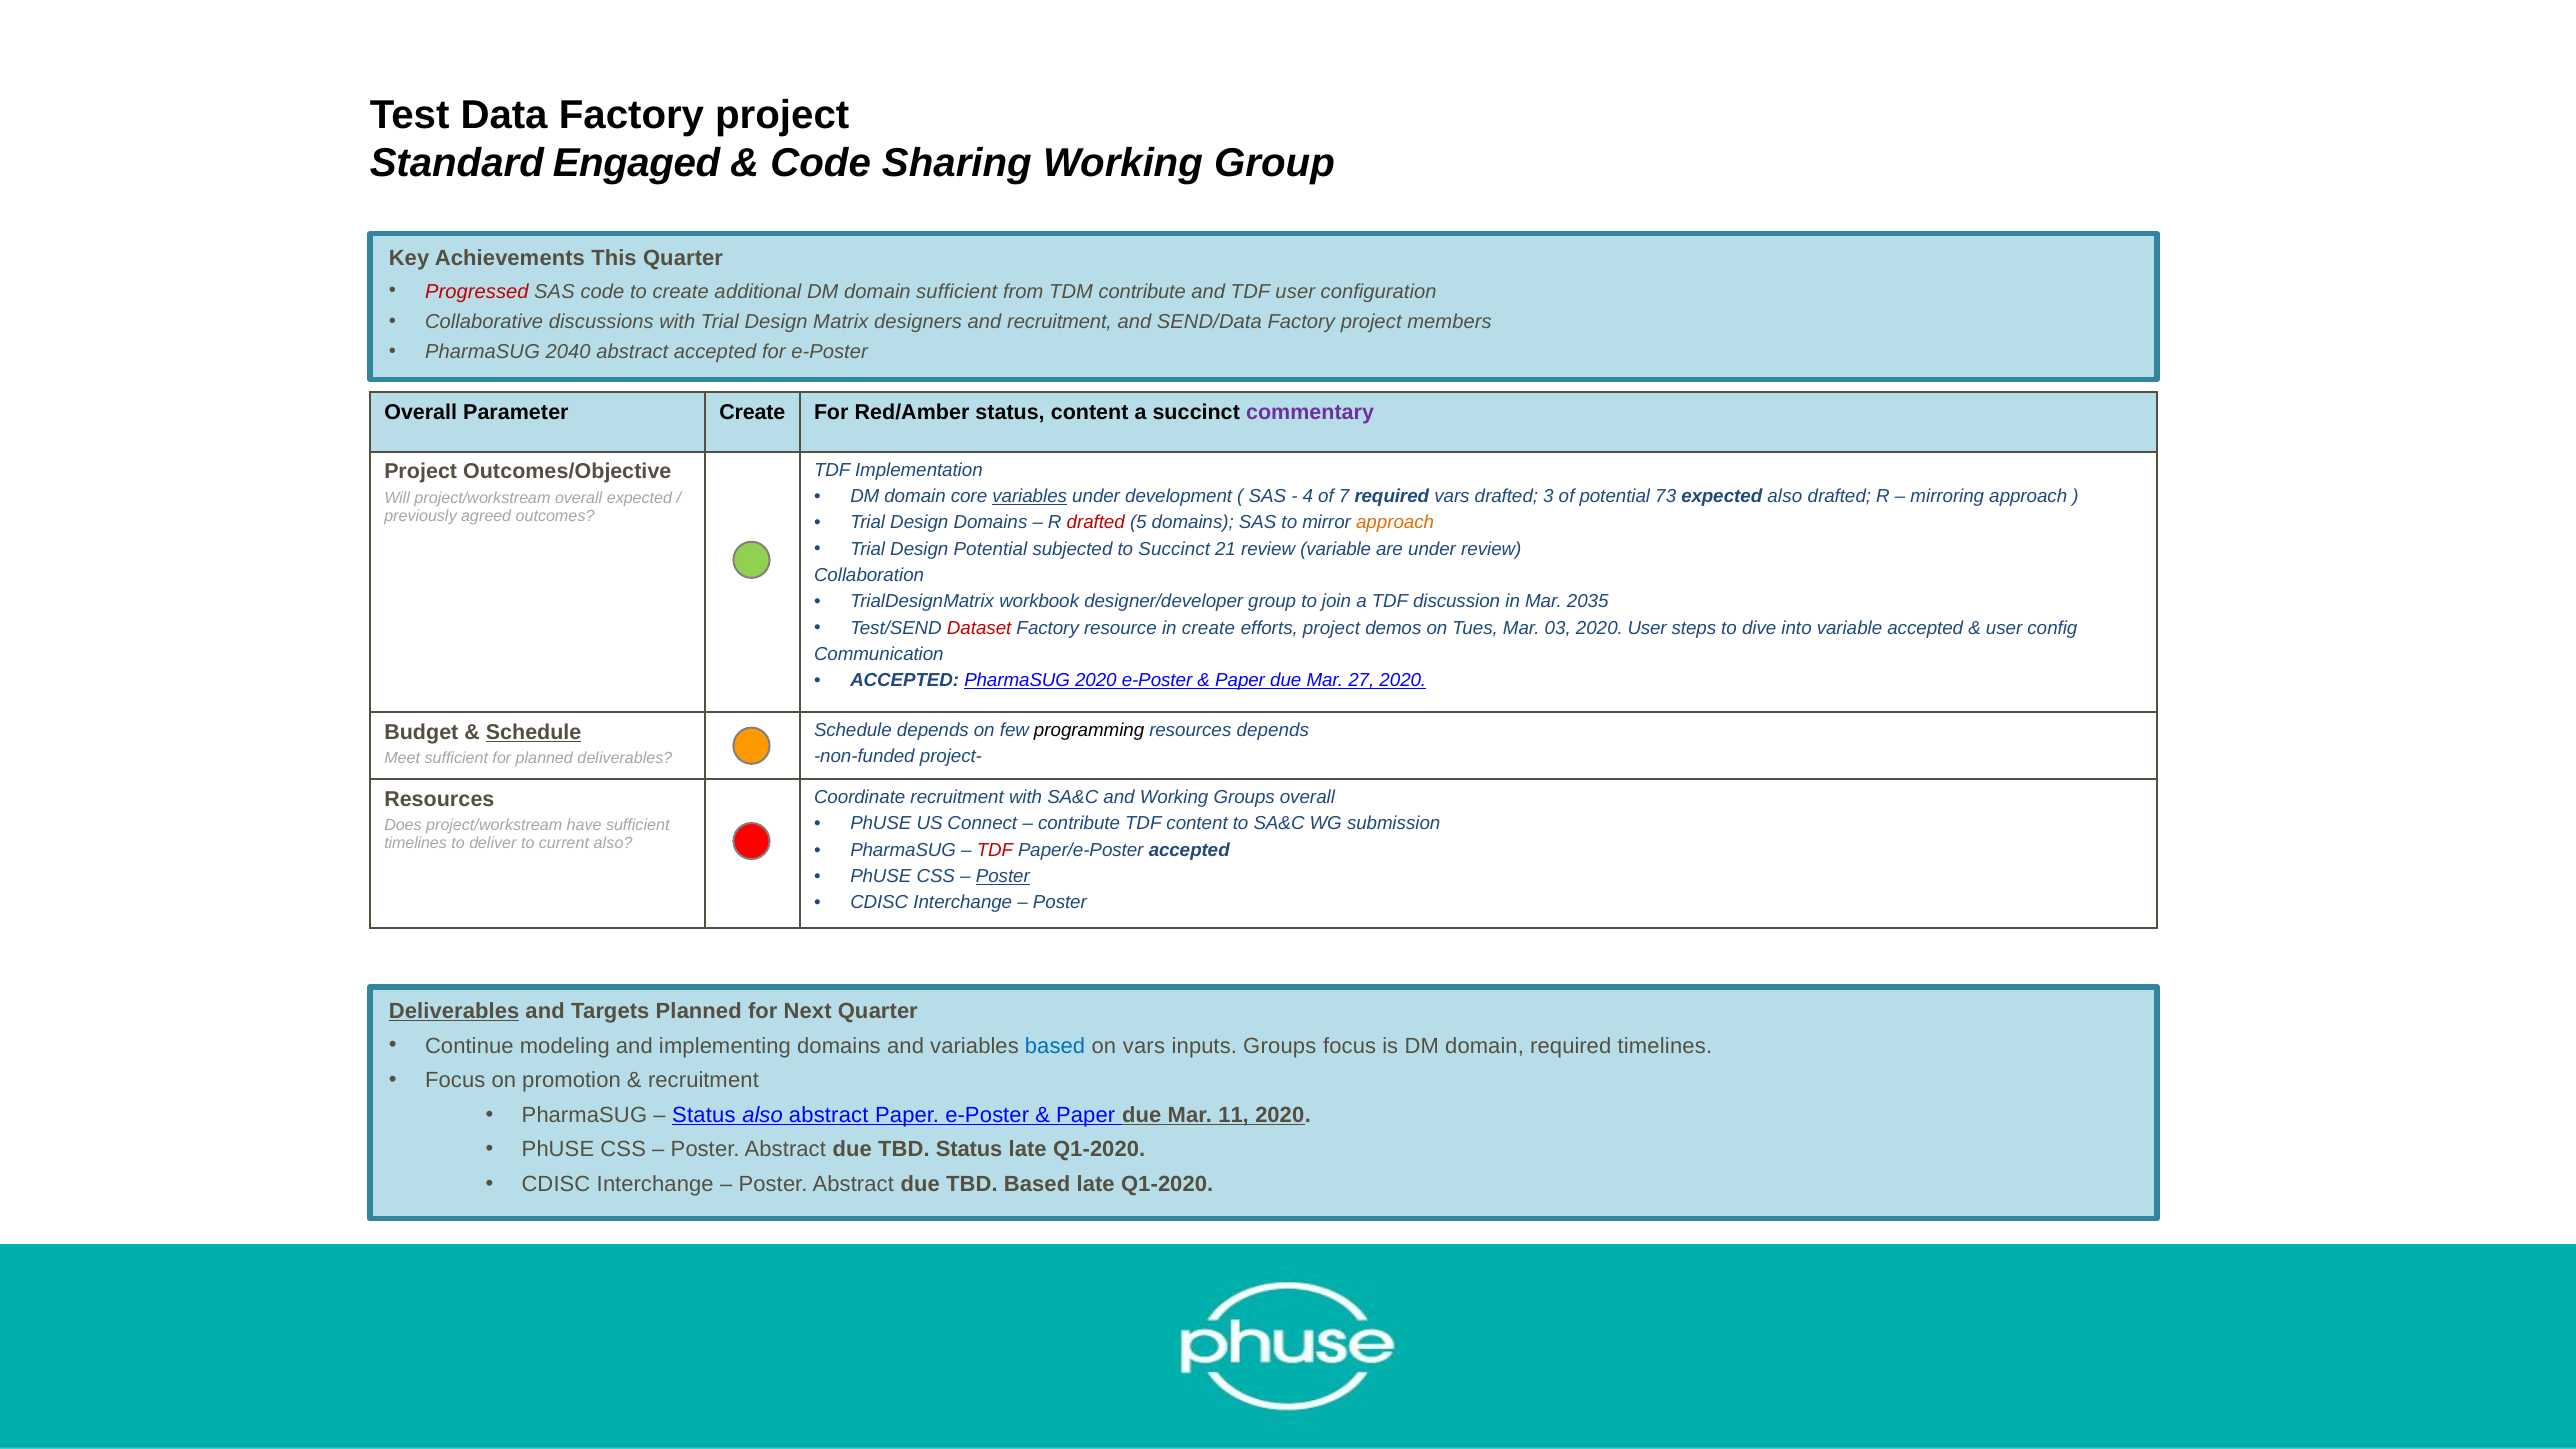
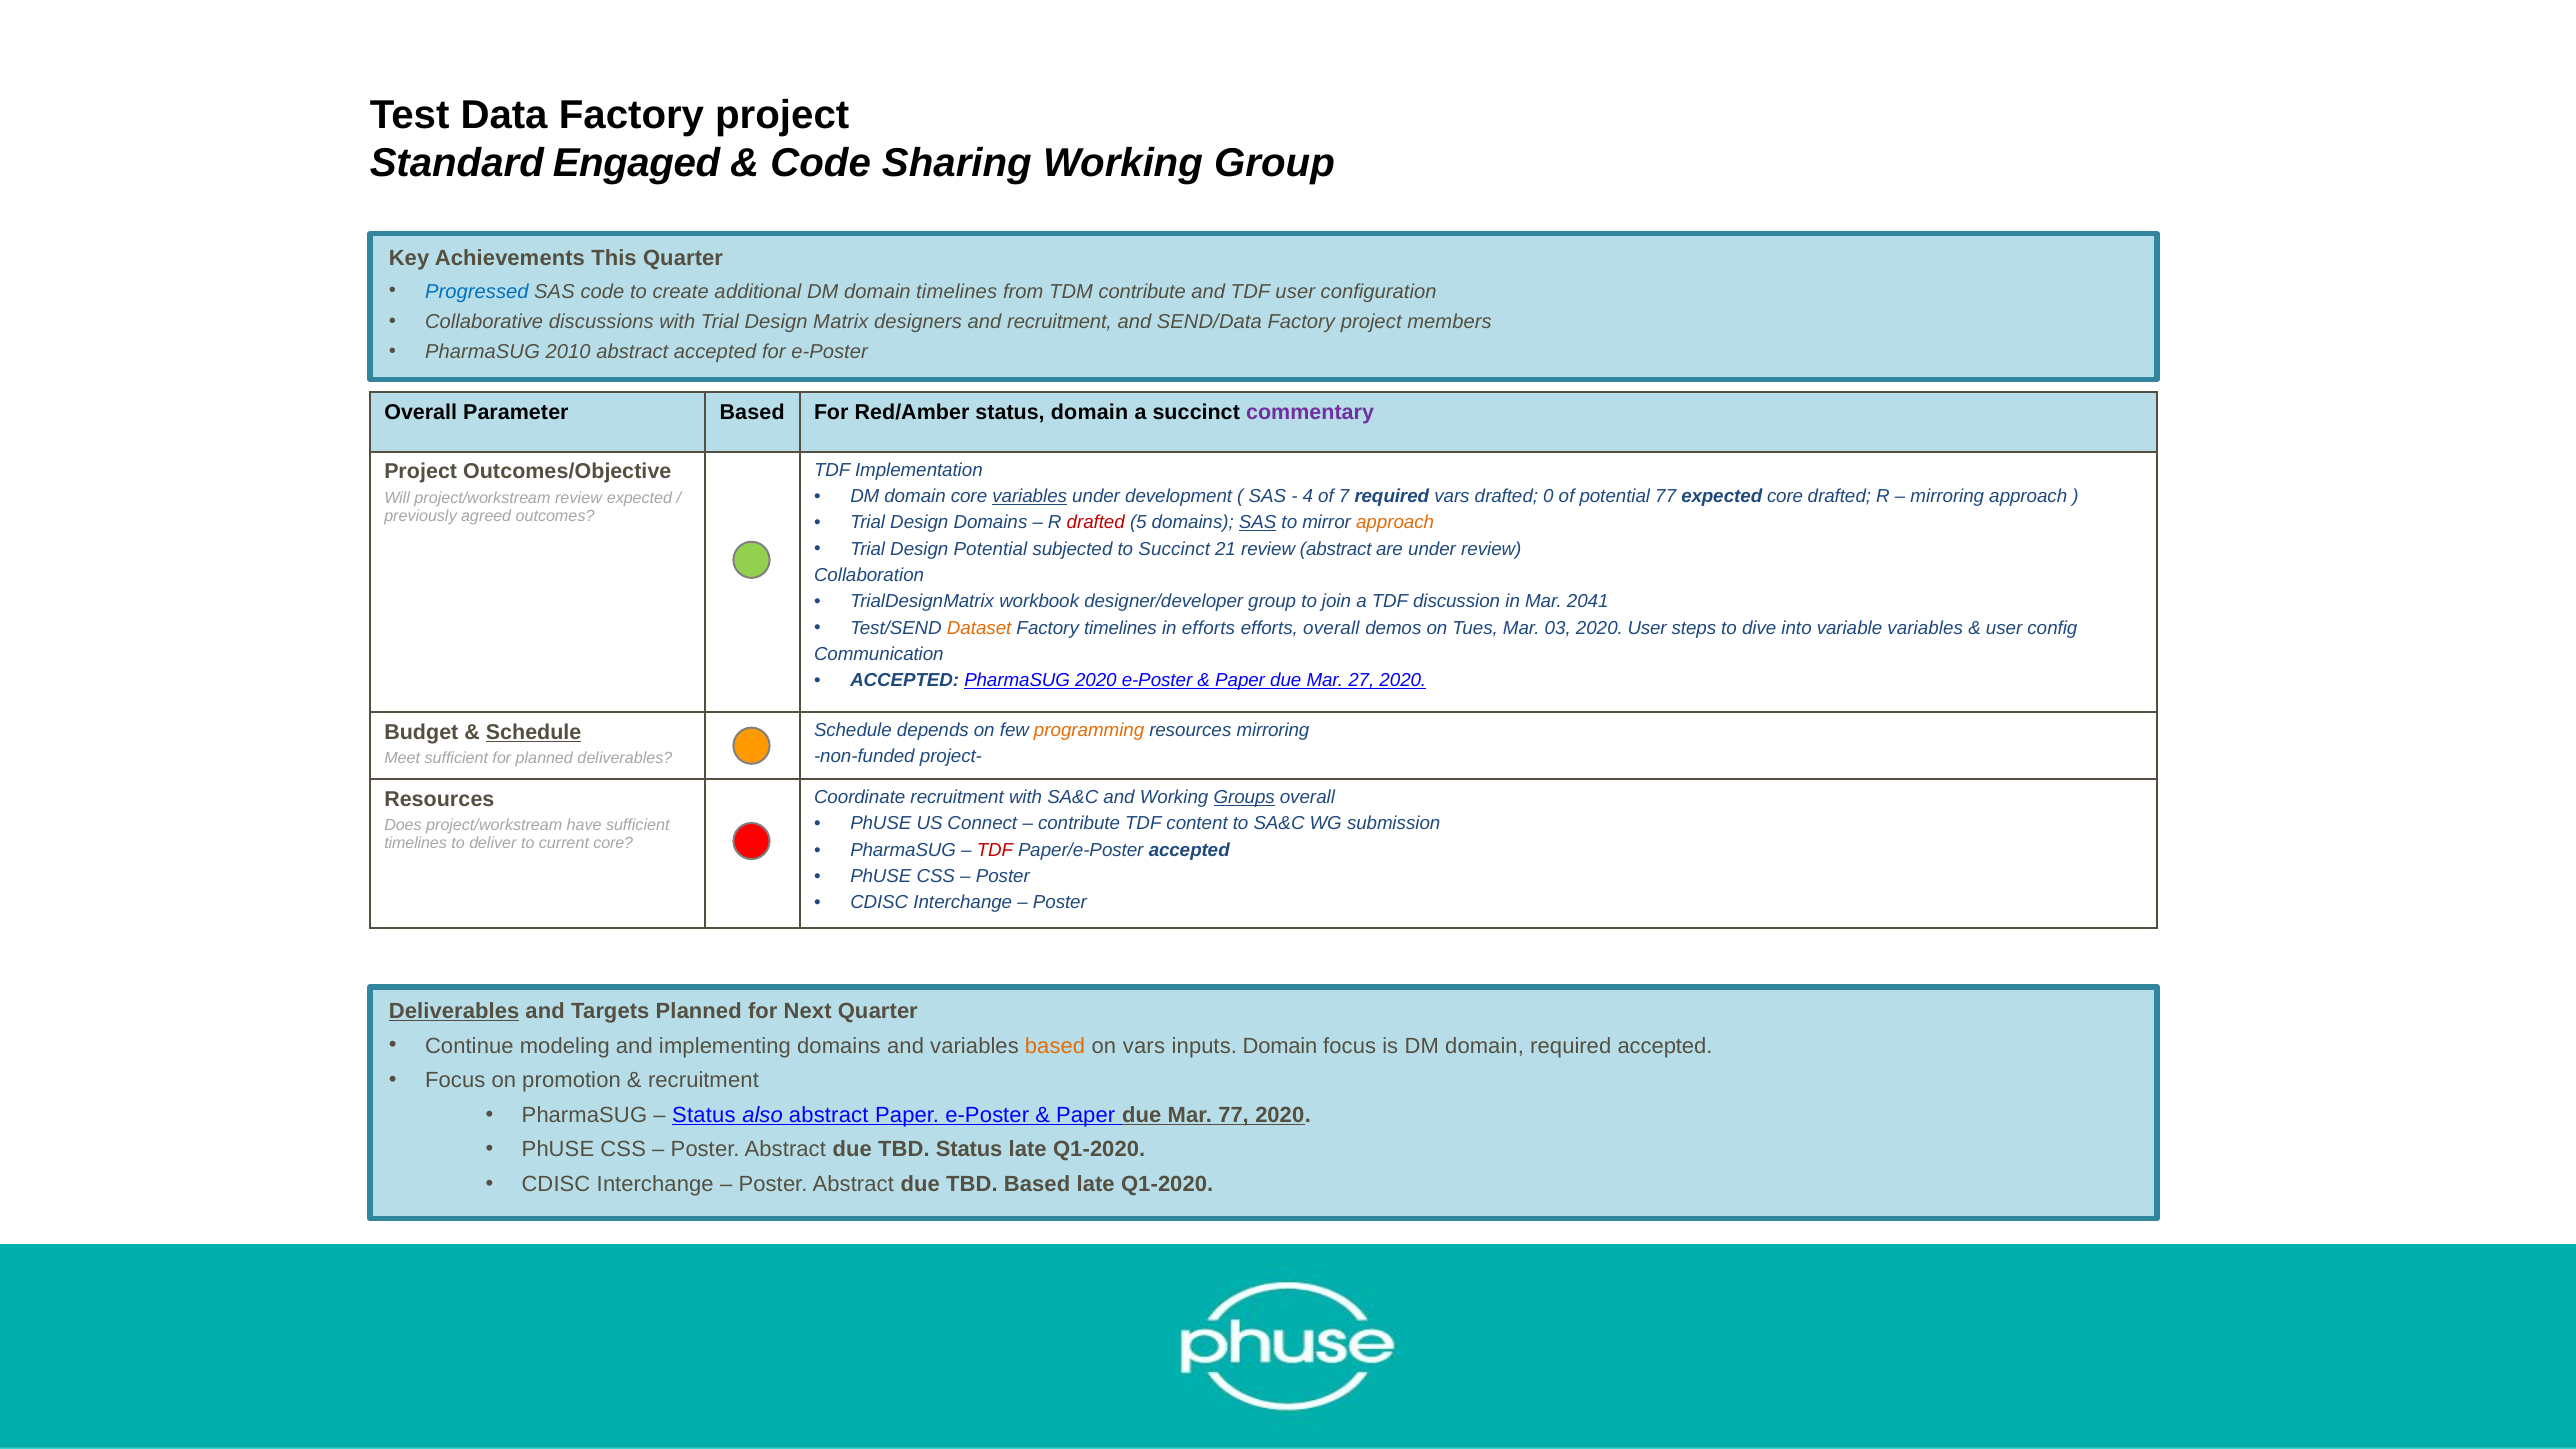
Progressed colour: red -> blue (477, 291)
domain sufficient: sufficient -> timelines (957, 291)
2040: 2040 -> 2010 (568, 352)
Parameter Create: Create -> Based (752, 412)
status content: content -> domain (1090, 412)
3: 3 -> 0 (1548, 496)
potential 73: 73 -> 77 (1666, 496)
expected also: also -> core (1785, 496)
project/workstream overall: overall -> review (579, 498)
SAS underline: none -> present (1258, 523)
review variable: variable -> abstract (1336, 549)
2035: 2035 -> 2041 (1588, 602)
Dataset colour: red -> orange (979, 628)
Factory resource: resource -> timelines (1120, 628)
in create: create -> efforts (1208, 628)
efforts project: project -> overall (1331, 628)
variable accepted: accepted -> variables (1925, 628)
programming colour: black -> orange (1089, 730)
resources depends: depends -> mirroring (1273, 730)
Groups underline: none -> present (1244, 797)
current also: also -> core (613, 843)
Poster underline: present -> none (1003, 876)
based colour: blue -> orange (1055, 1046)
inputs Groups: Groups -> Domain (1280, 1046)
required timelines: timelines -> accepted (1665, 1046)
Mar 11: 11 -> 77 (1234, 1115)
